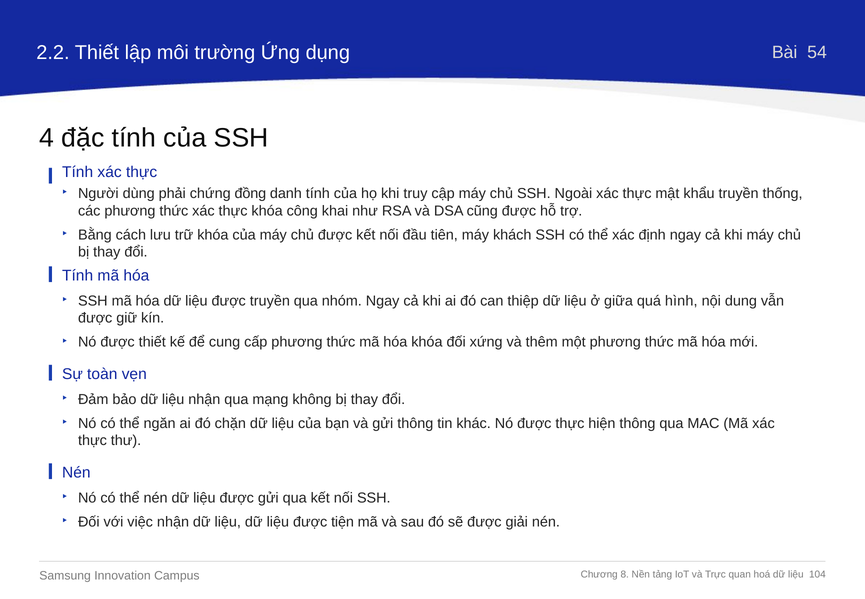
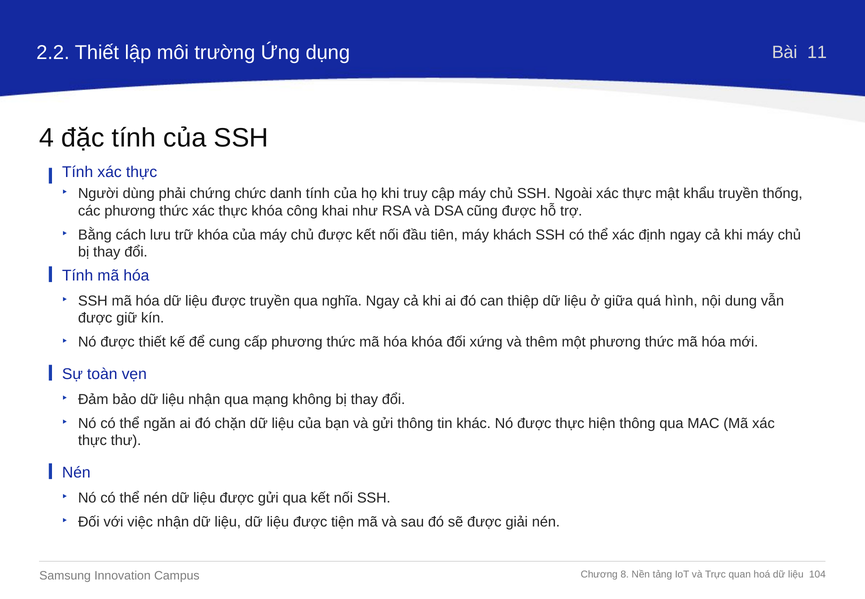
54: 54 -> 11 (817, 52)
đồng: đồng -> chức (250, 194)
nhóm: nhóm -> nghĩa (342, 301)
